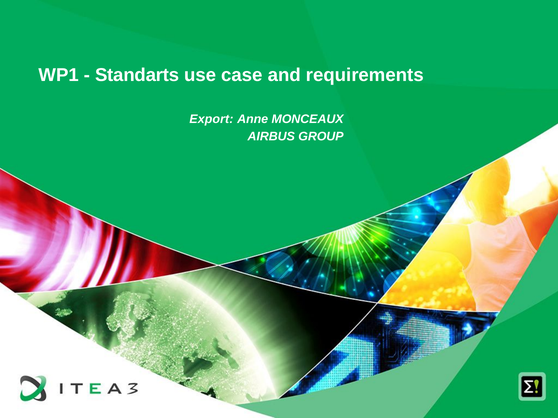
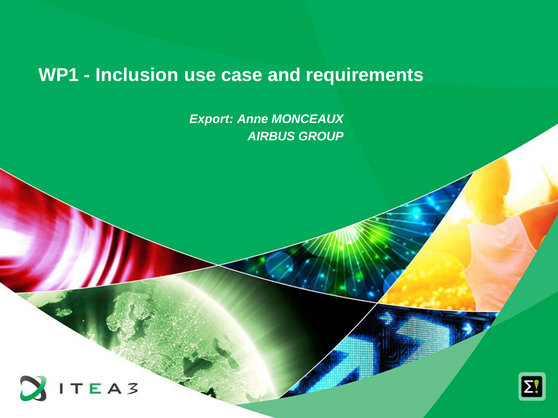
Standarts: Standarts -> Inclusion (137, 75)
